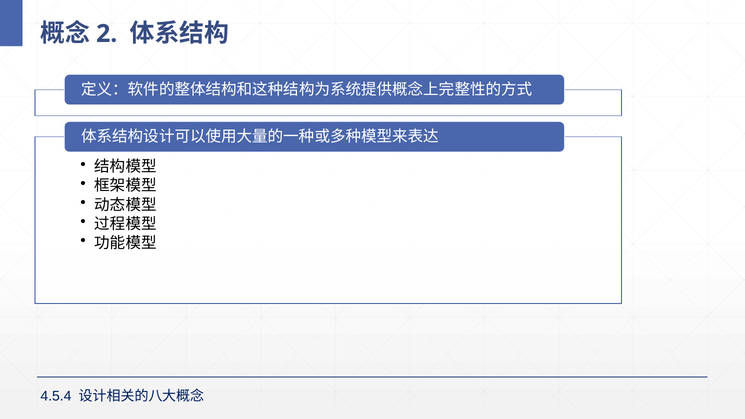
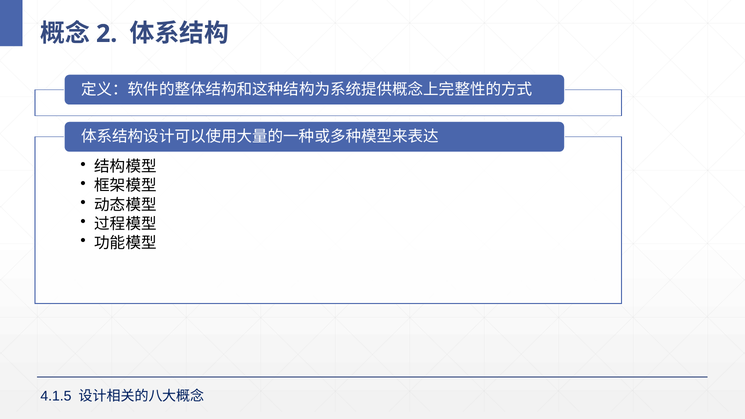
4.5.4: 4.5.4 -> 4.1.5 (56, 396)
